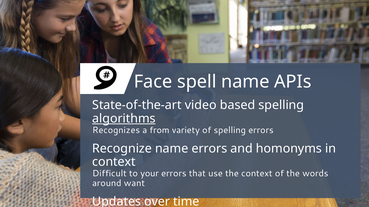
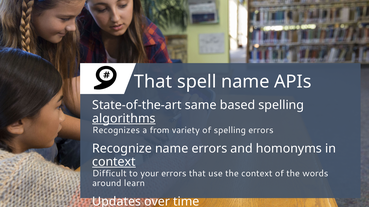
Face: Face -> That (153, 82)
video: video -> same (201, 105)
context underline: none -> present (114, 162)
want: want -> learn (134, 184)
